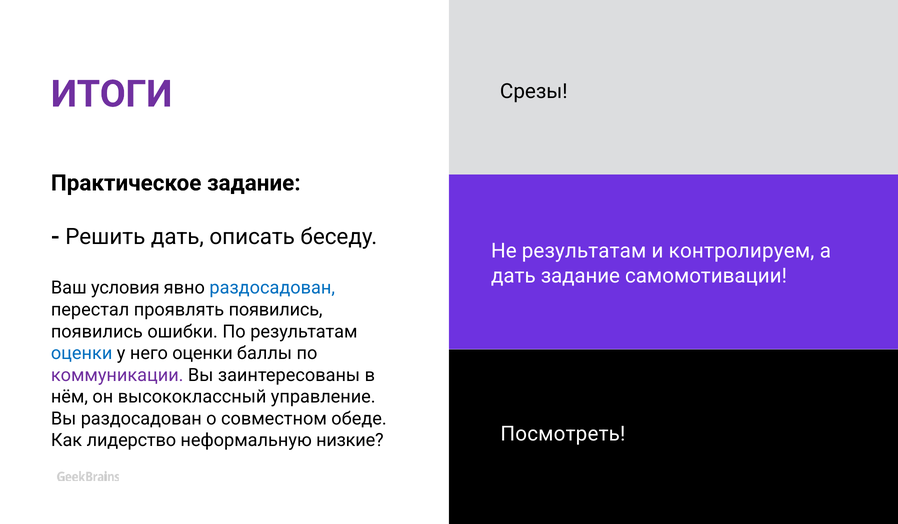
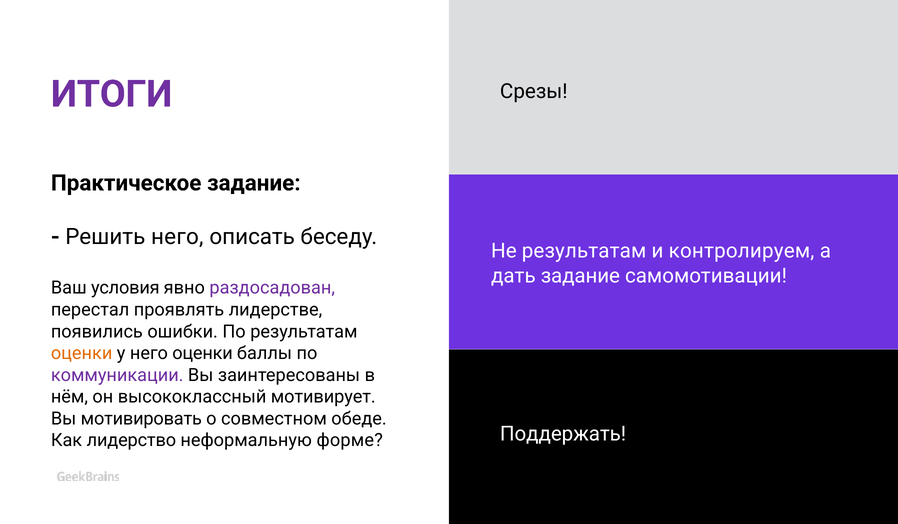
Решить дать: дать -> него (177, 237)
раздосадован colour: blue -> purple (272, 288)
проявлять появились: появились -> лидерстве (275, 310)
оценки colour: blue -> orange (82, 353)
управление: управление -> мотивирует (323, 397)
Вы раздосадован: раздосадован -> мотивировать (141, 419)
Посмотреть: Посмотреть -> Поддержать (563, 434)
низкие: низкие -> форме (350, 440)
